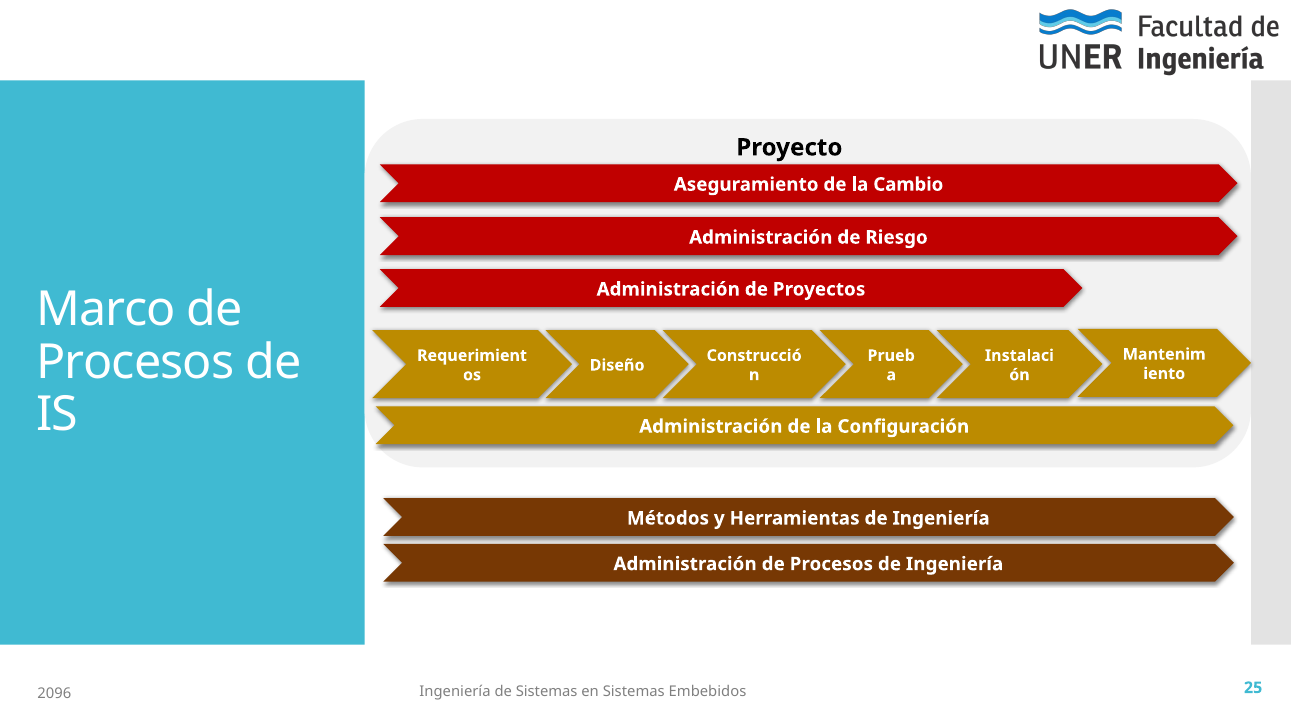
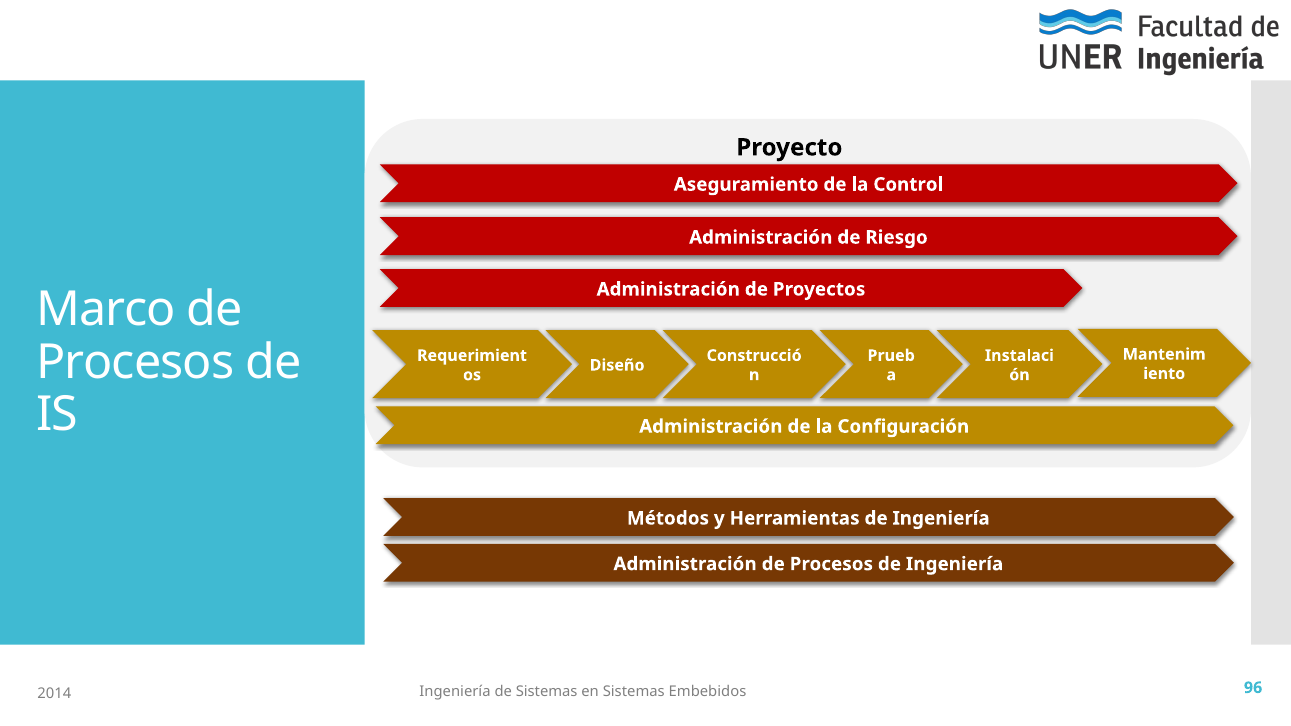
Cambio: Cambio -> Control (908, 185)
25: 25 -> 96 (1253, 688)
2096: 2096 -> 2014 (54, 693)
